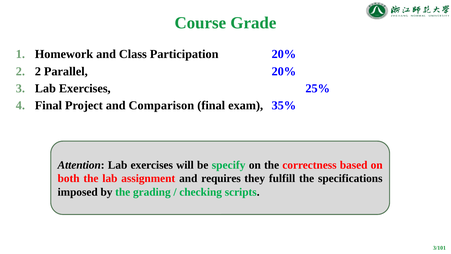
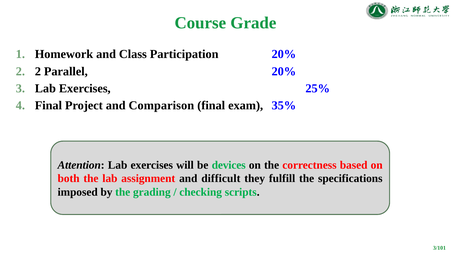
specify: specify -> devices (229, 165)
requires: requires -> difficult (221, 178)
